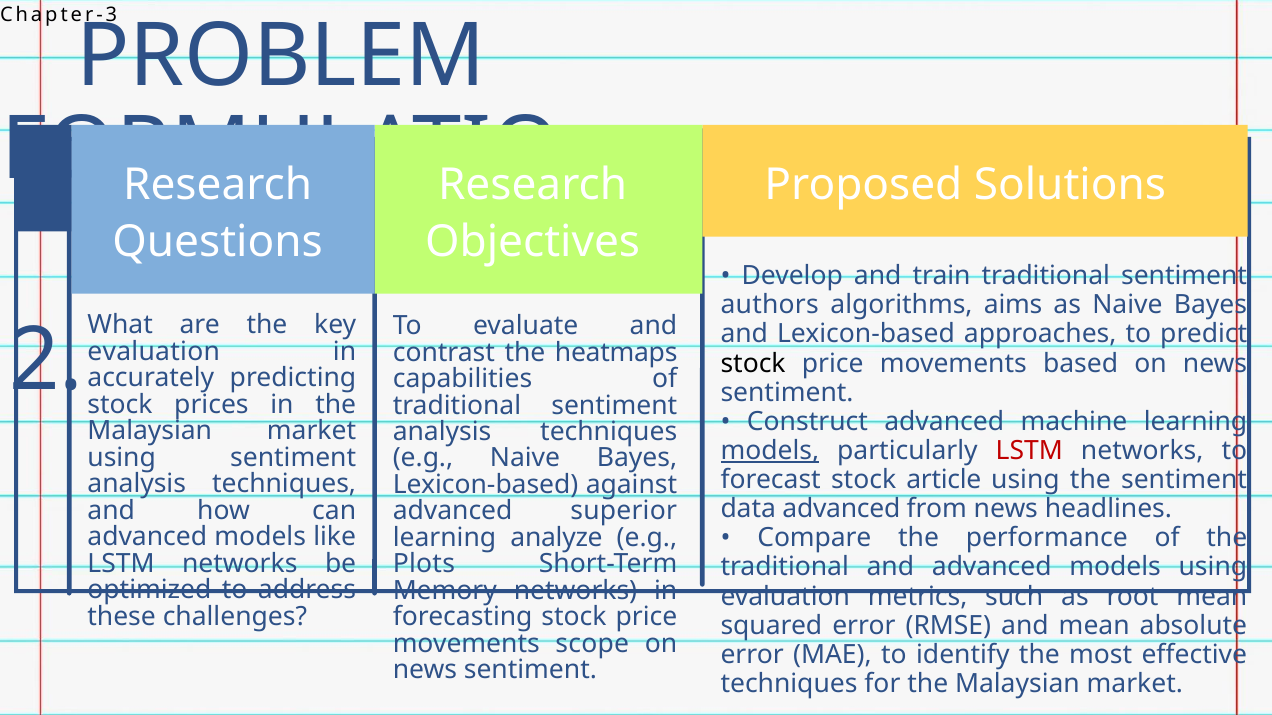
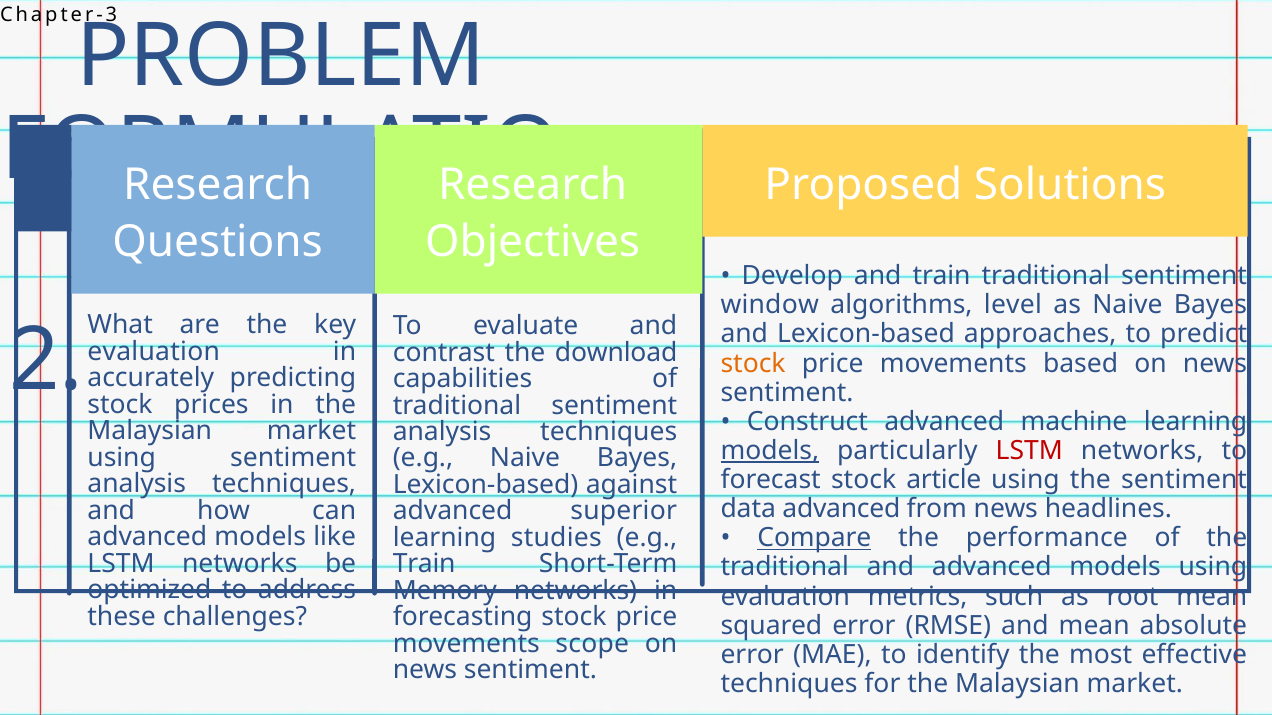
authors: authors -> window (770, 305)
aims: aims -> level (1013, 305)
heatmaps: heatmaps -> download (616, 353)
stock colour: black -> orange (753, 364)
analyze: analyze -> studies (556, 538)
Compare underline: none -> present (814, 538)
Plots: Plots -> Train (424, 565)
